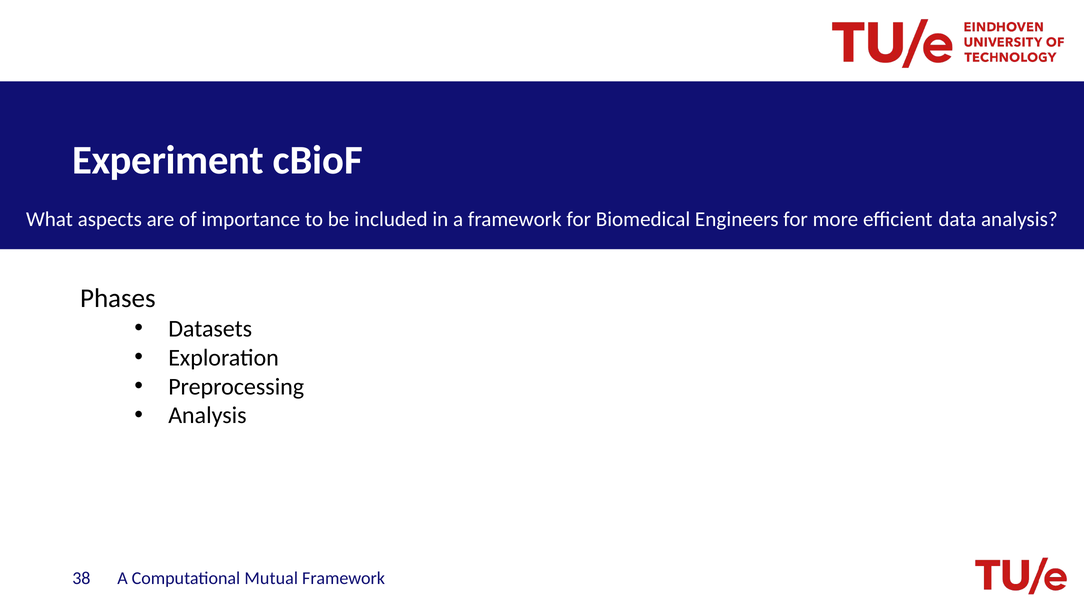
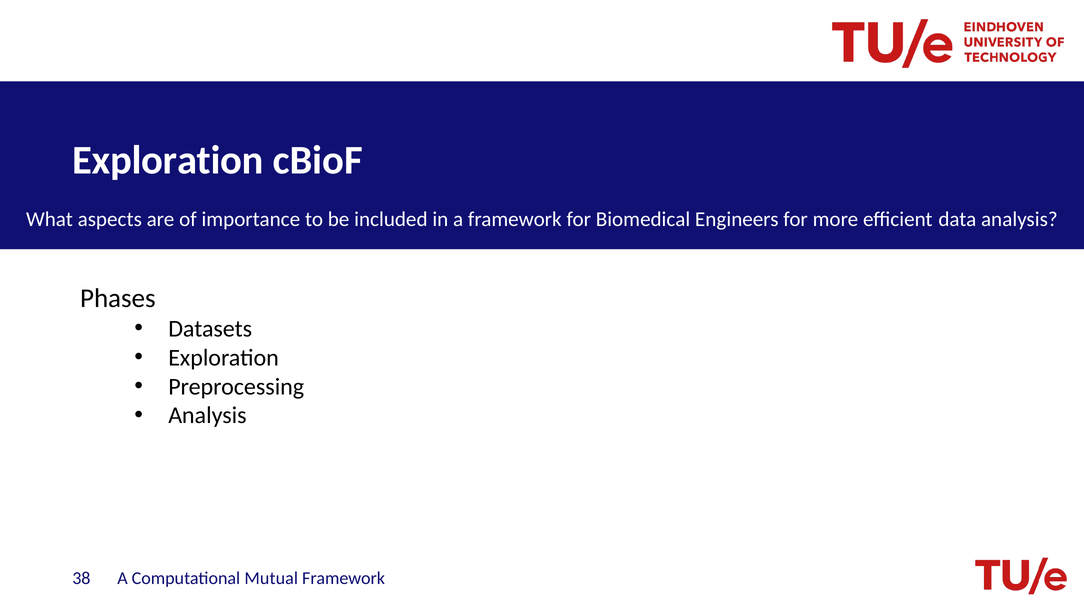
Experiment: Experiment -> Exploration (168, 160)
